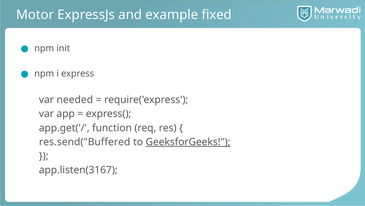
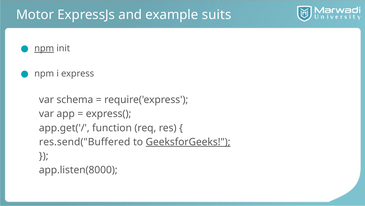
fixed: fixed -> suits (217, 15)
npm underline: none -> present (44, 48)
needed: needed -> schema (75, 99)
app.listen(3167: app.listen(3167 -> app.listen(8000 (78, 169)
